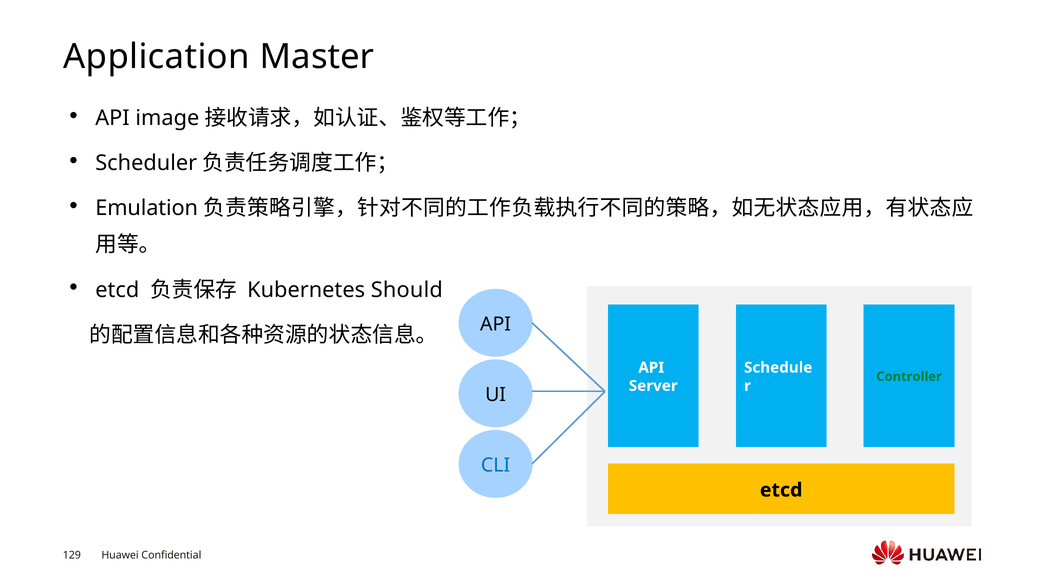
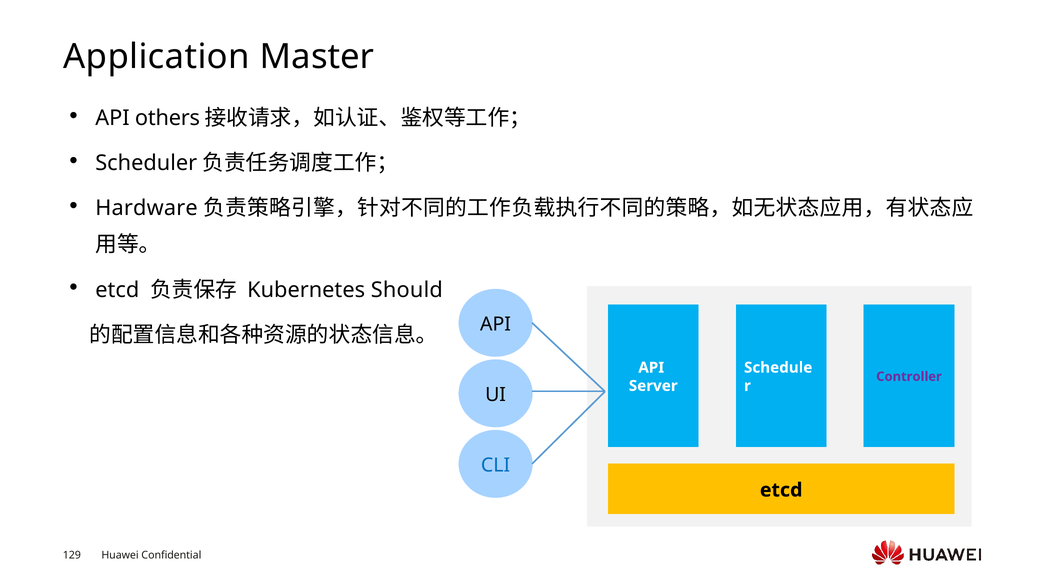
image: image -> others (167, 118)
Emulation: Emulation -> Hardware (147, 208)
Controller colour: green -> purple (909, 376)
